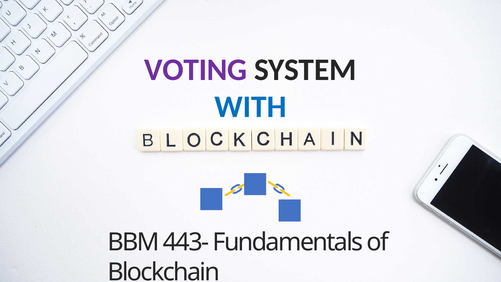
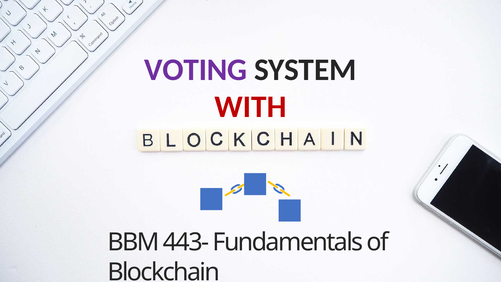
WITH colour: blue -> red (250, 107)
